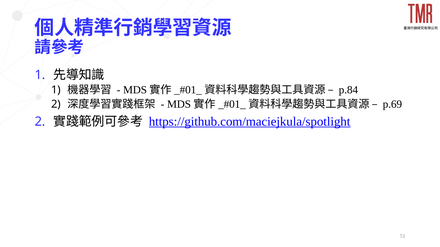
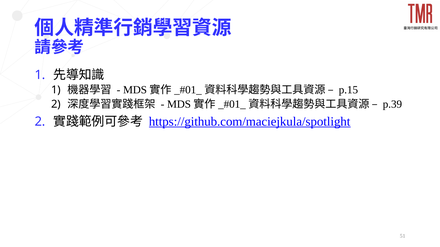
p.84: p.84 -> p.15 (348, 90)
p.69: p.69 -> p.39 (392, 104)
